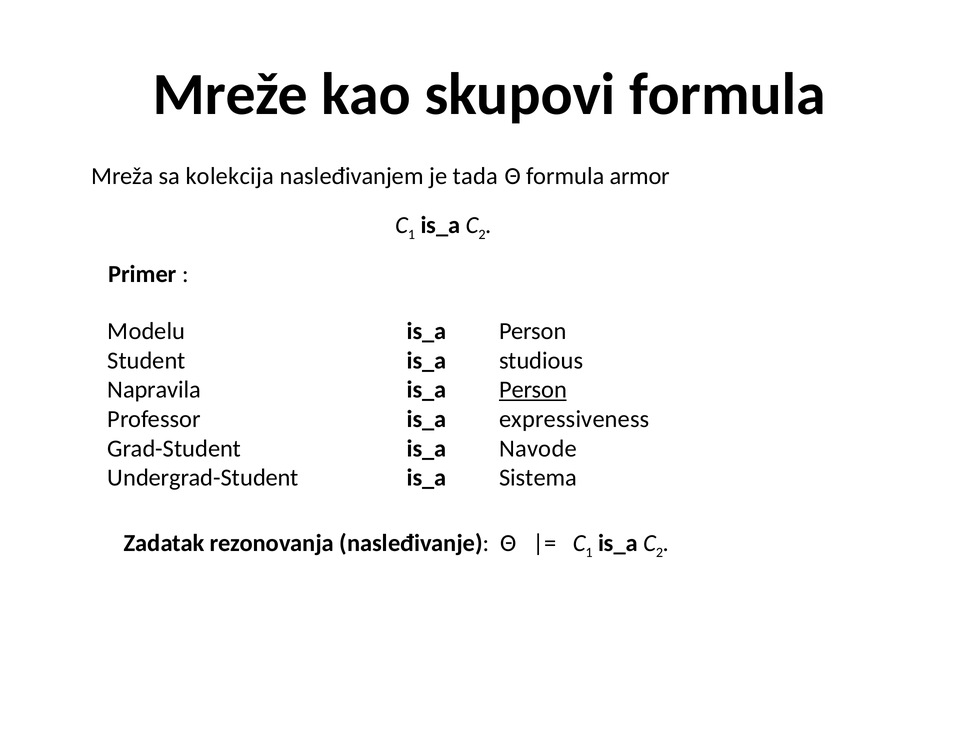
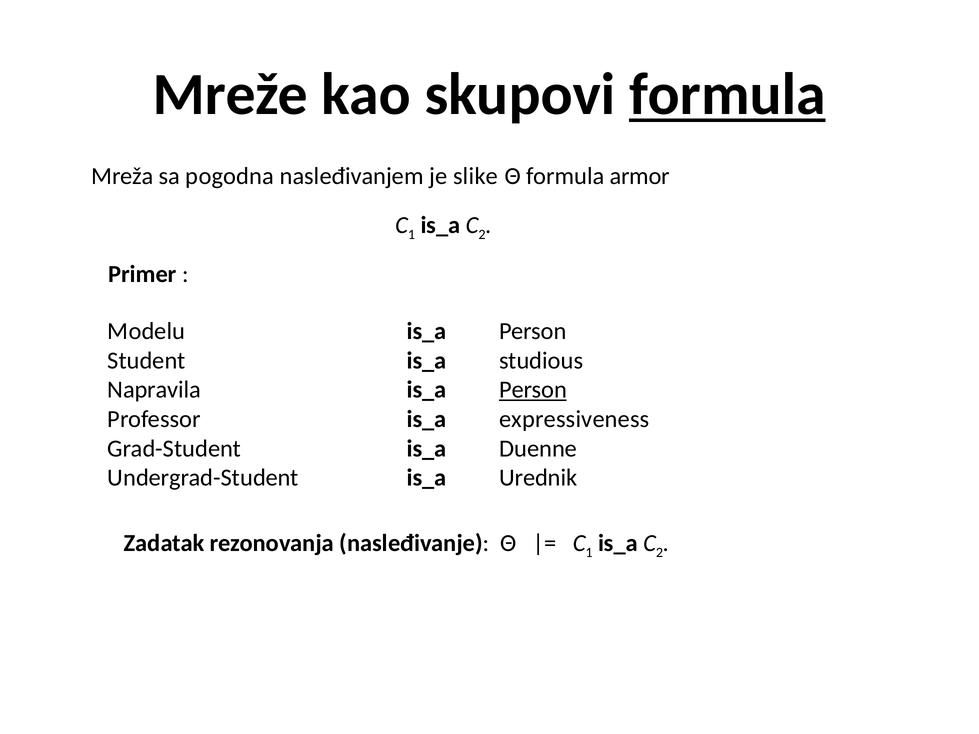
formula underline: none -> present (727, 95)
kolekcija: kolekcija -> pogodna (230, 176)
tada: tada -> slike (476, 176)
Navode: Navode -> Duenne (538, 449)
Sistema: Sistema -> Urednik (538, 478)
